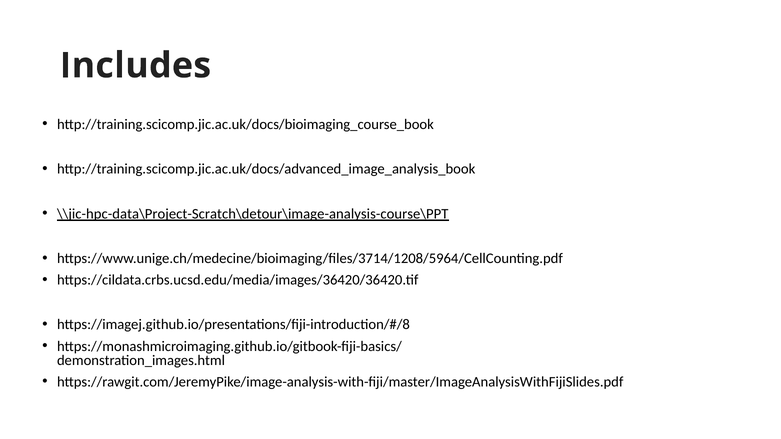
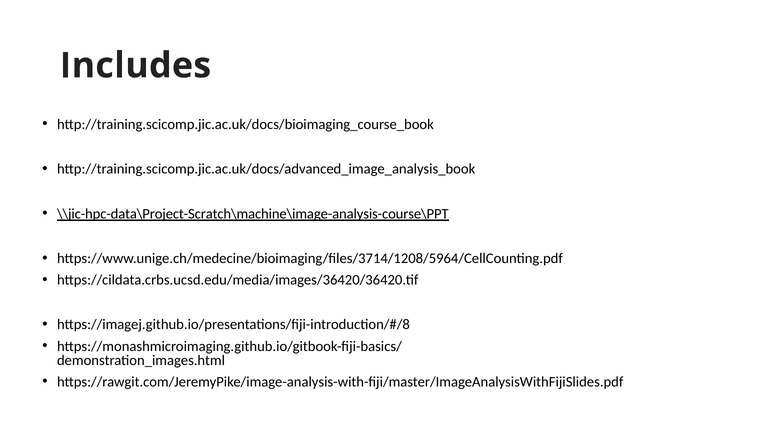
\\jic-hpc-data\Project-Scratch\detour\image-analysis-course\PPT: \\jic-hpc-data\Project-Scratch\detour\image-analysis-course\PPT -> \\jic-hpc-data\Project-Scratch\machine\image-analysis-course\PPT (253, 214)
